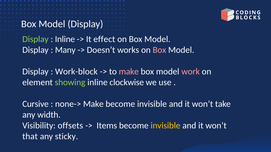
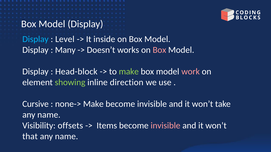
Display colour: light green -> light blue (35, 39)
Inline: Inline -> Level (65, 39)
effect: effect -> inside (104, 39)
Work-block: Work-block -> Head-block (76, 72)
make colour: pink -> light green (129, 72)
clockwise: clockwise -> direction (127, 83)
width: width -> name (49, 115)
invisible colour: yellow -> pink (165, 126)
sticky: sticky -> name (67, 137)
